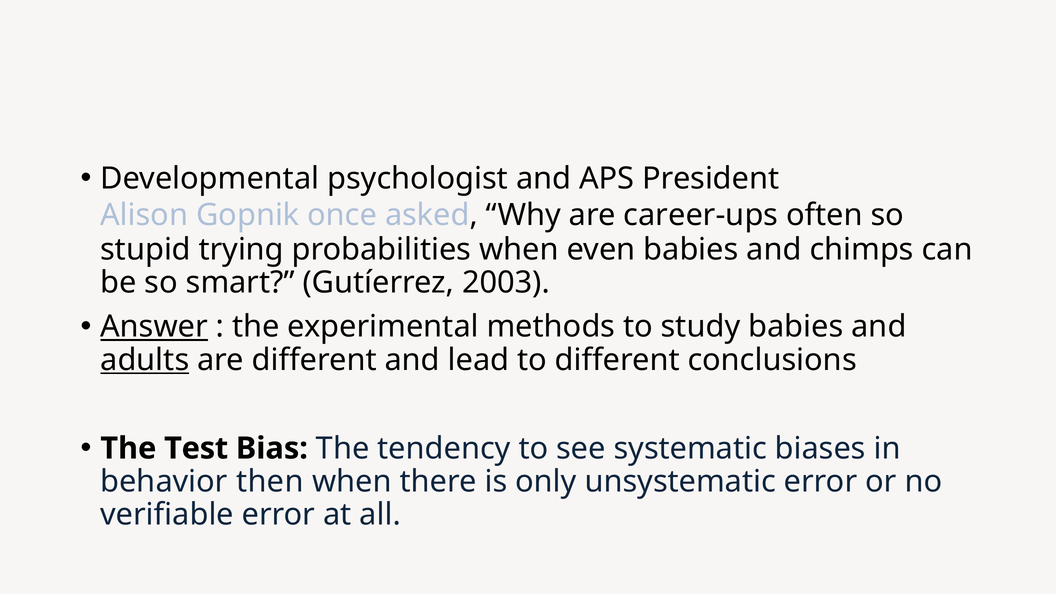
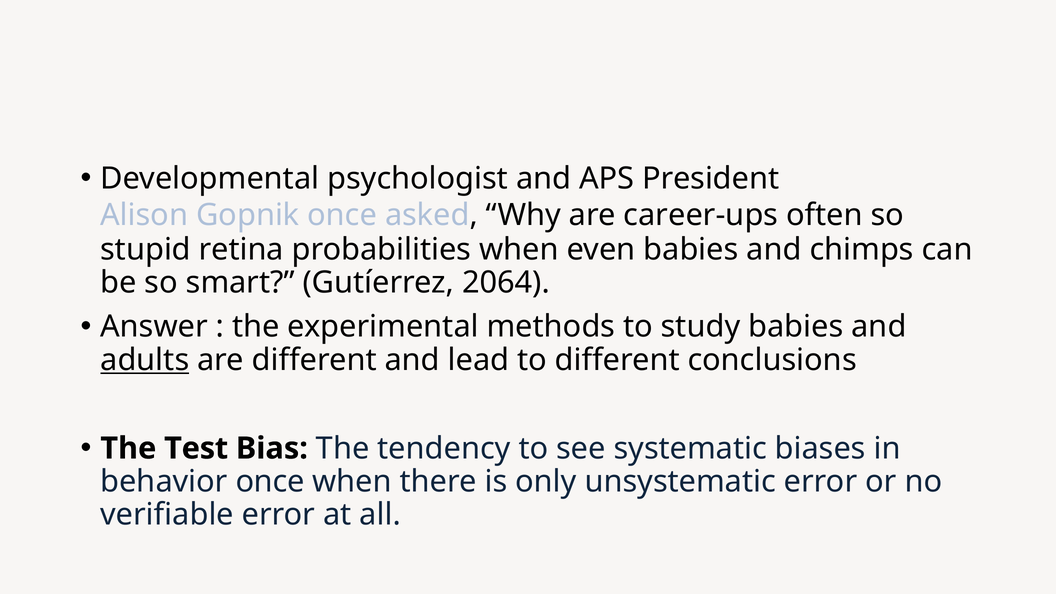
trying: trying -> retina (241, 249)
2003: 2003 -> 2064 (506, 283)
Answer underline: present -> none (154, 327)
behavior then: then -> once (270, 482)
